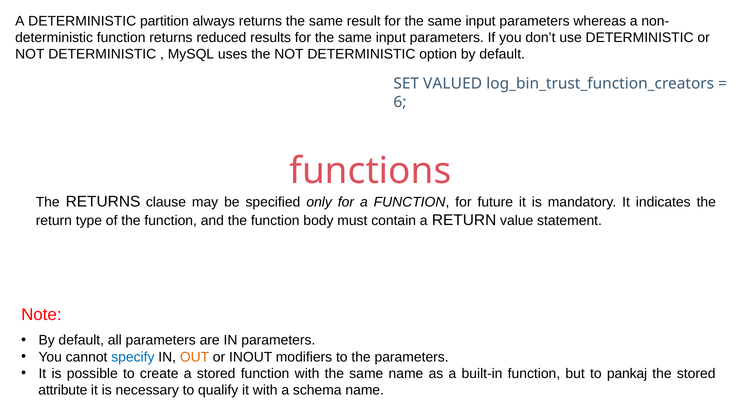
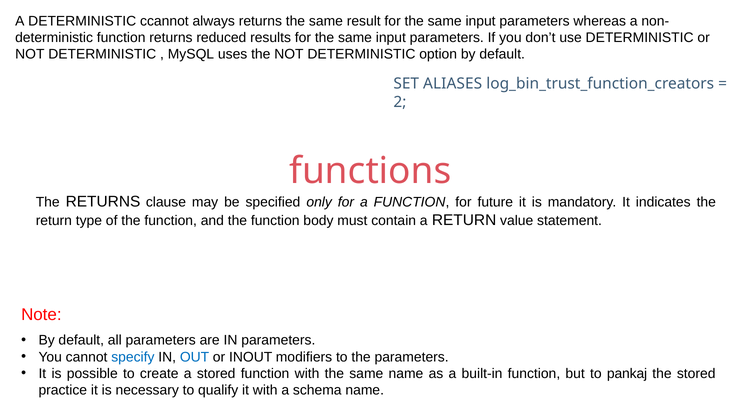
partition: partition -> ccannot (164, 21)
VALUED: VALUED -> ALIASES (453, 83)
6: 6 -> 2 (400, 102)
OUT colour: orange -> blue (195, 357)
attribute: attribute -> practice (63, 390)
